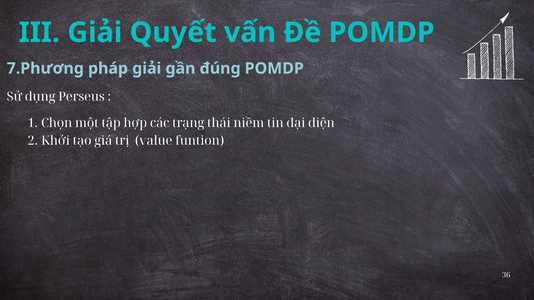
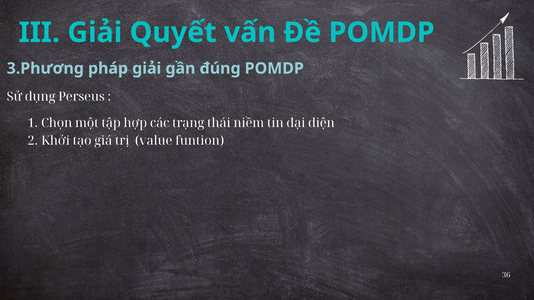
7.Phương: 7.Phương -> 3.Phương (45, 68)
